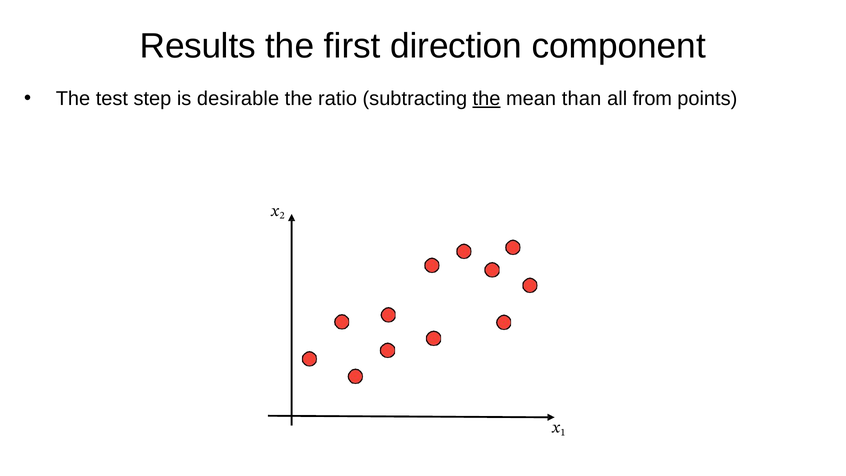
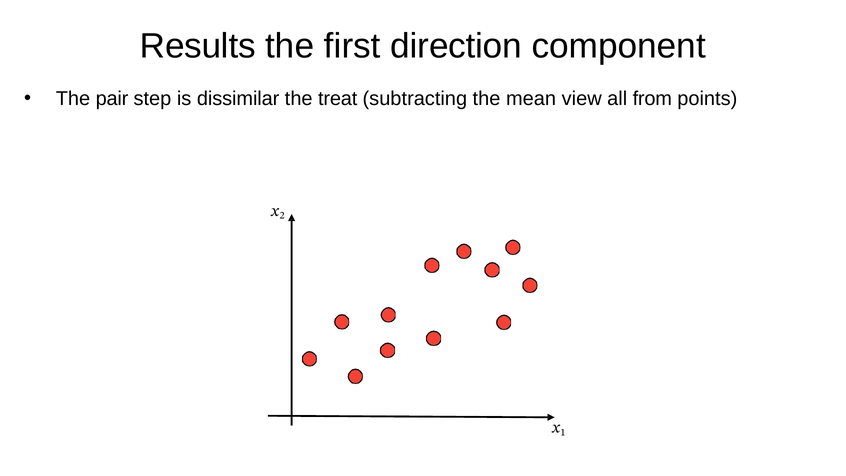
test: test -> pair (112, 99)
desirable: desirable -> dissimilar (238, 99)
ratio: ratio -> treat (338, 99)
the underline: present -> none (487, 99)
than: than -> view (582, 99)
